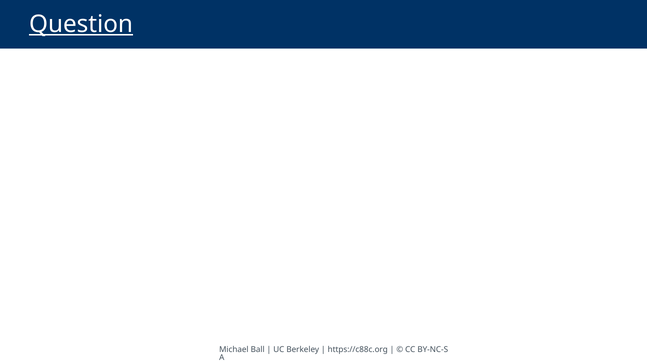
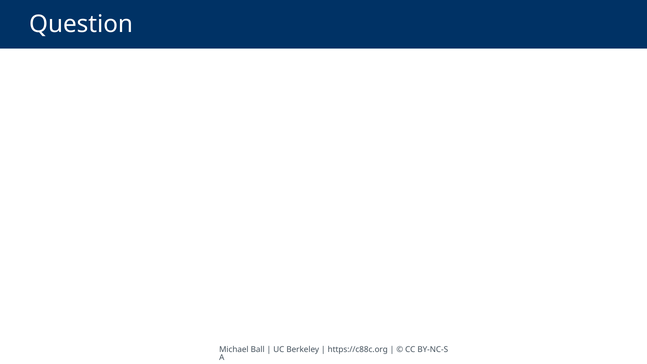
Question underline: present -> none (81, 24)
